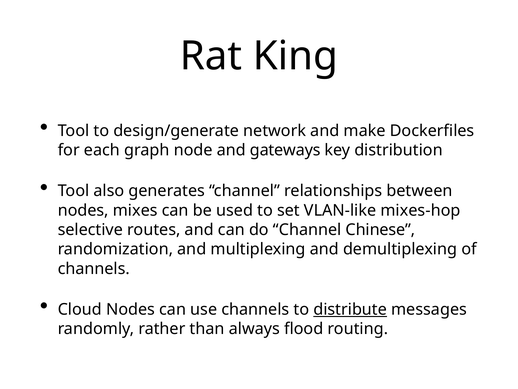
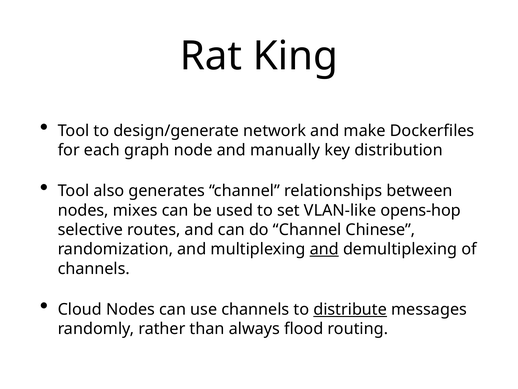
gateways: gateways -> manually (285, 150)
mixes-hop: mixes-hop -> opens-hop (421, 210)
and underline: none -> present (324, 249)
